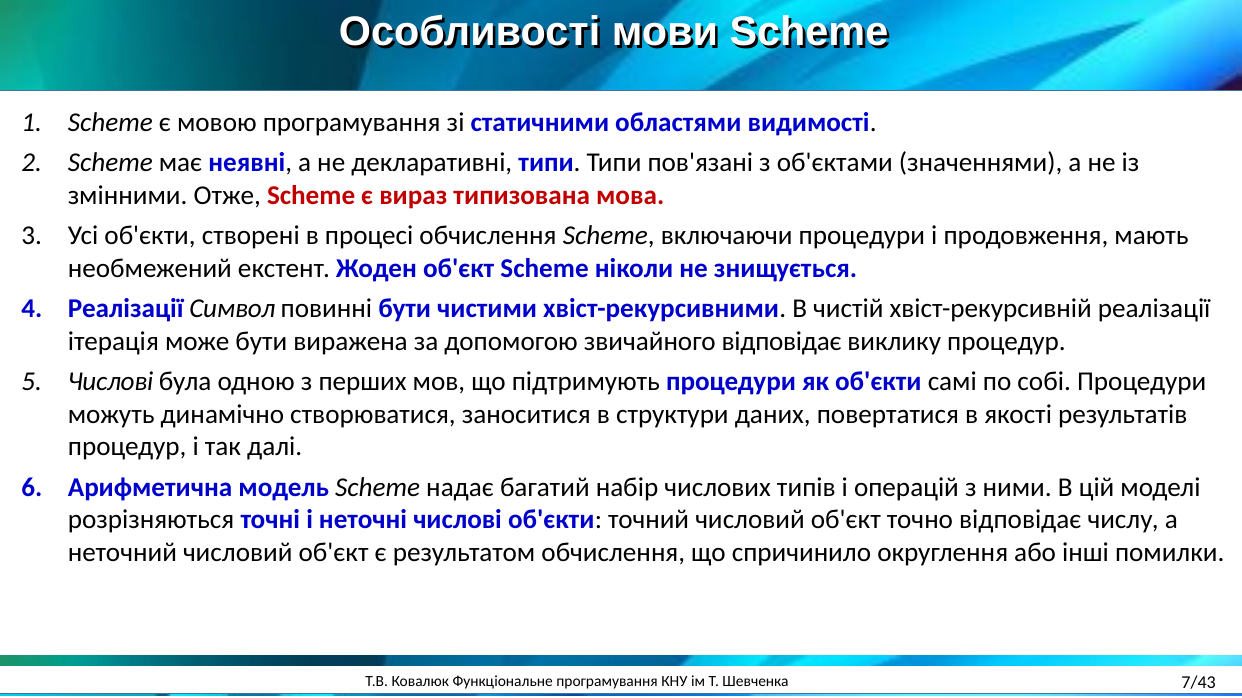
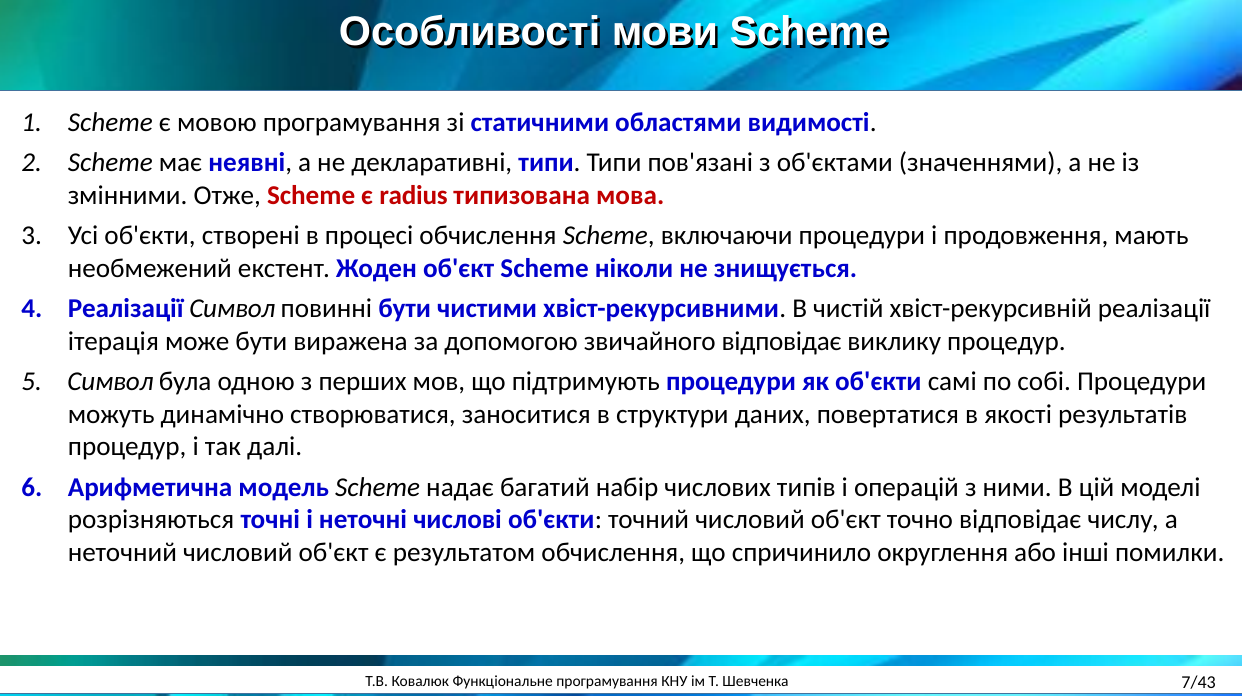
вираз: вираз -> radius (413, 196)
Числові: Числові -> Символ (110, 382)
